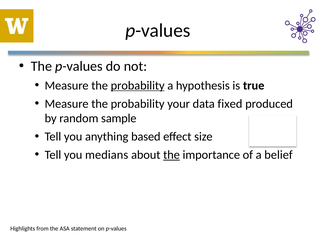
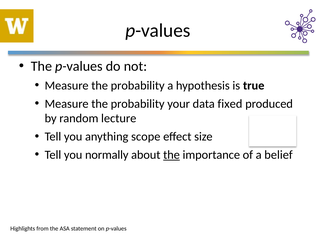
probability underline: present -> none (138, 85)
sample: sample -> lecture (119, 118)
based: based -> scope (146, 137)
medians: medians -> normally (107, 155)
